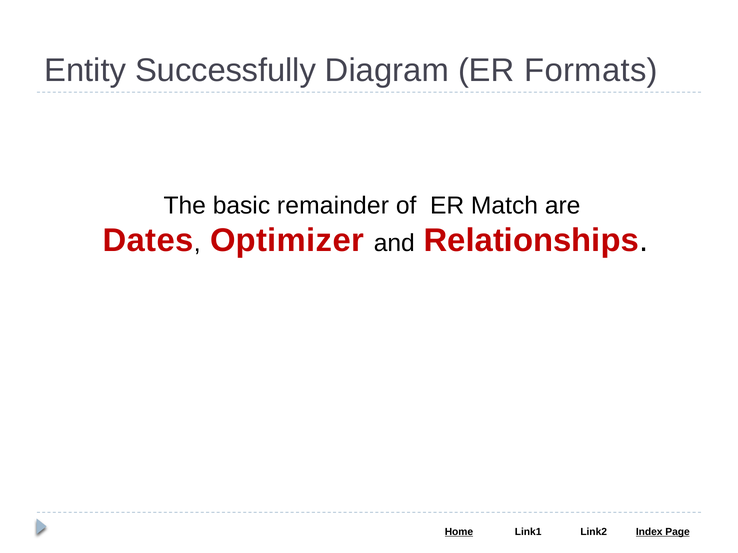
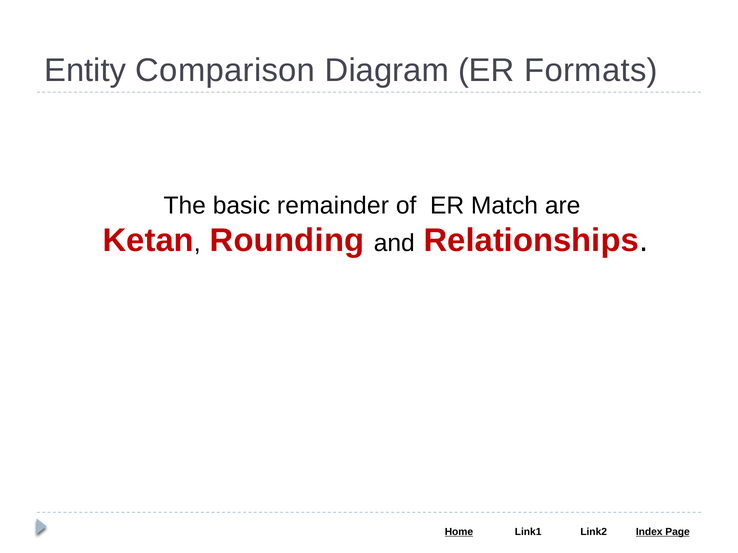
Successfully: Successfully -> Comparison (225, 71)
Dates: Dates -> Ketan (148, 241)
Optimizer: Optimizer -> Rounding (287, 241)
